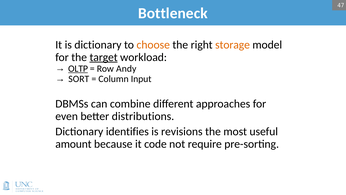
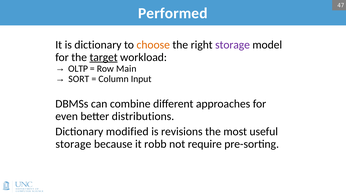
Bottleneck: Bottleneck -> Performed (173, 13)
storage colour: orange -> purple (233, 45)
OLTP underline: present -> none (78, 69)
Andy: Andy -> Main (126, 69)
identifies: identifies -> modified (127, 131)
amount: amount -> storage (73, 144)
code: code -> robb (155, 144)
